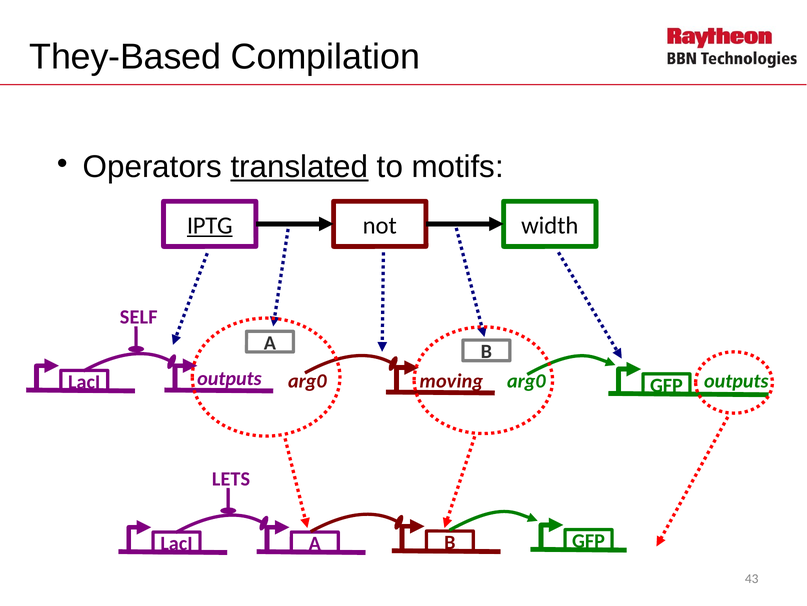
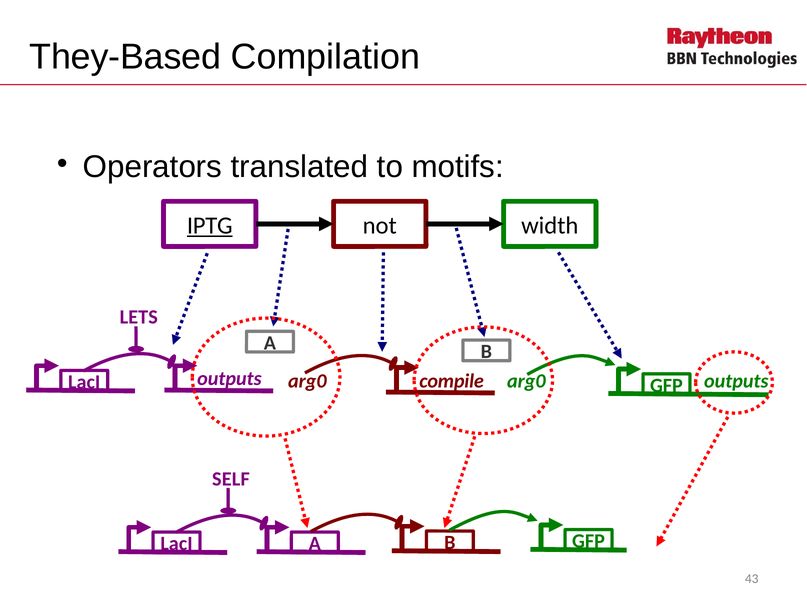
translated underline: present -> none (300, 167)
SELF: SELF -> LETS (139, 317)
moving: moving -> compile (452, 381)
LETS: LETS -> SELF (231, 478)
